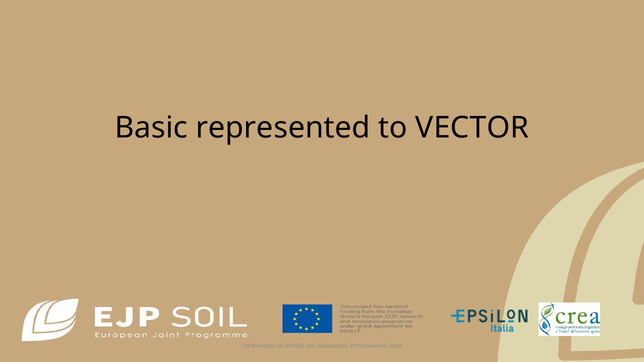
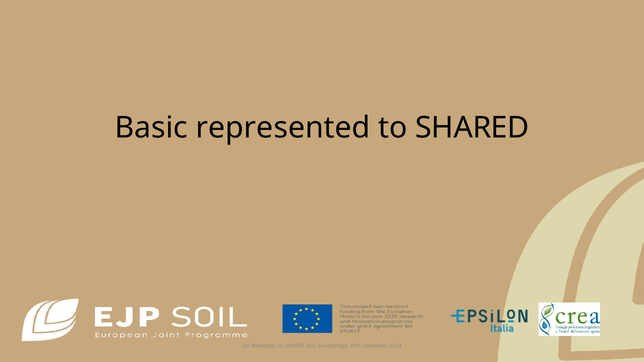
VECTOR: VECTOR -> SHARED (472, 128)
